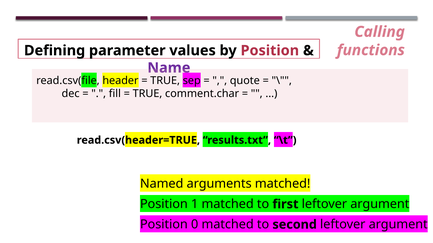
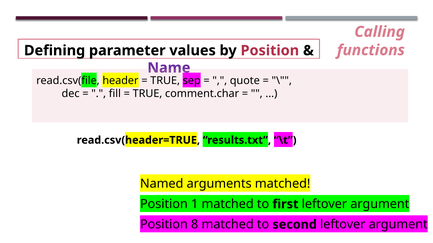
0: 0 -> 8 (195, 225)
